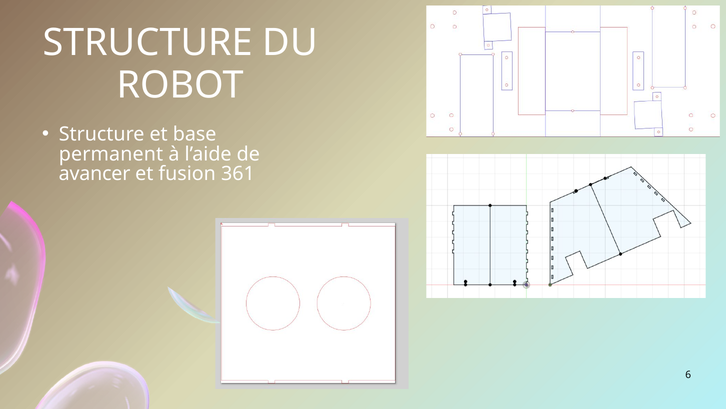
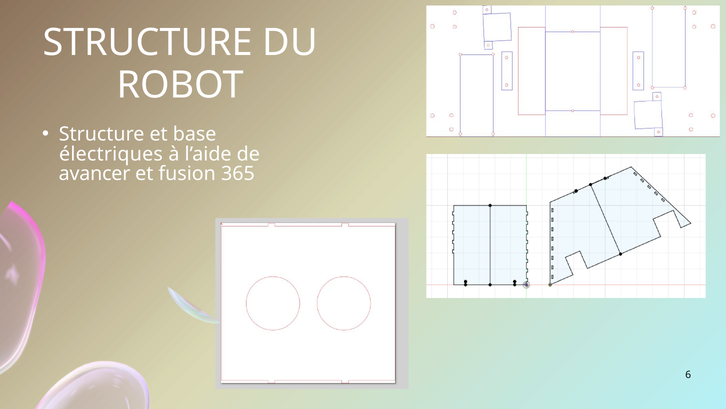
permanent: permanent -> électriques (111, 154)
361: 361 -> 365 (238, 174)
